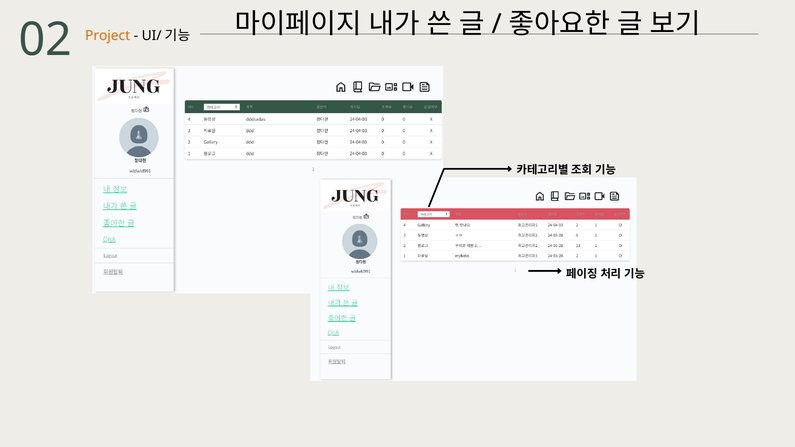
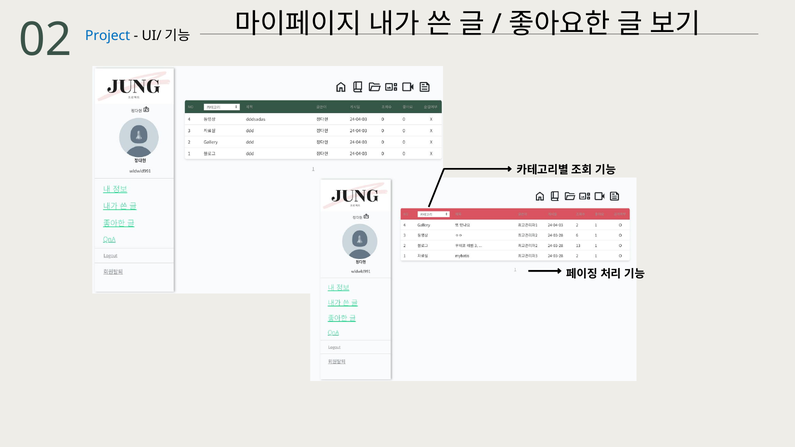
Project colour: orange -> blue (108, 36)
